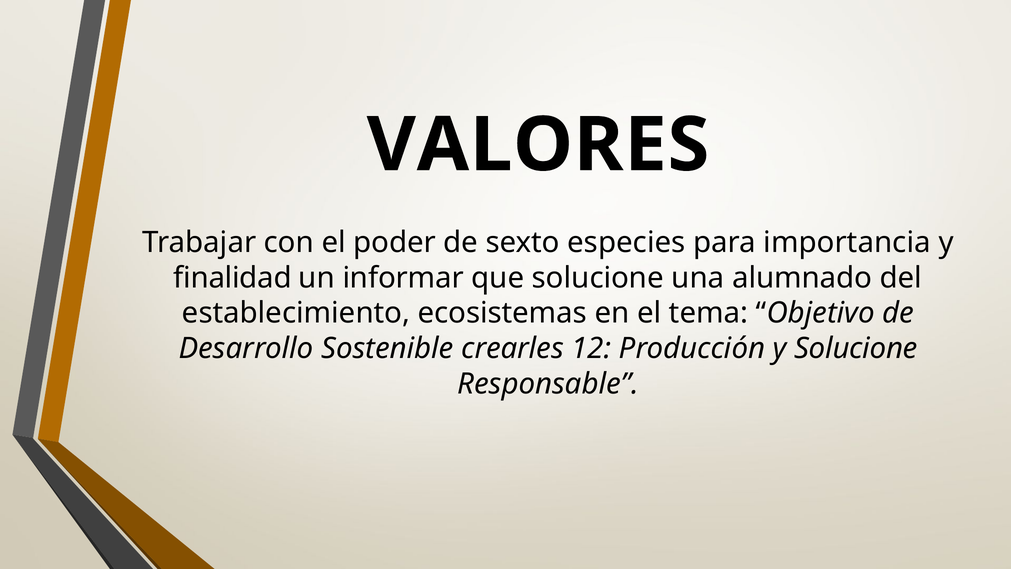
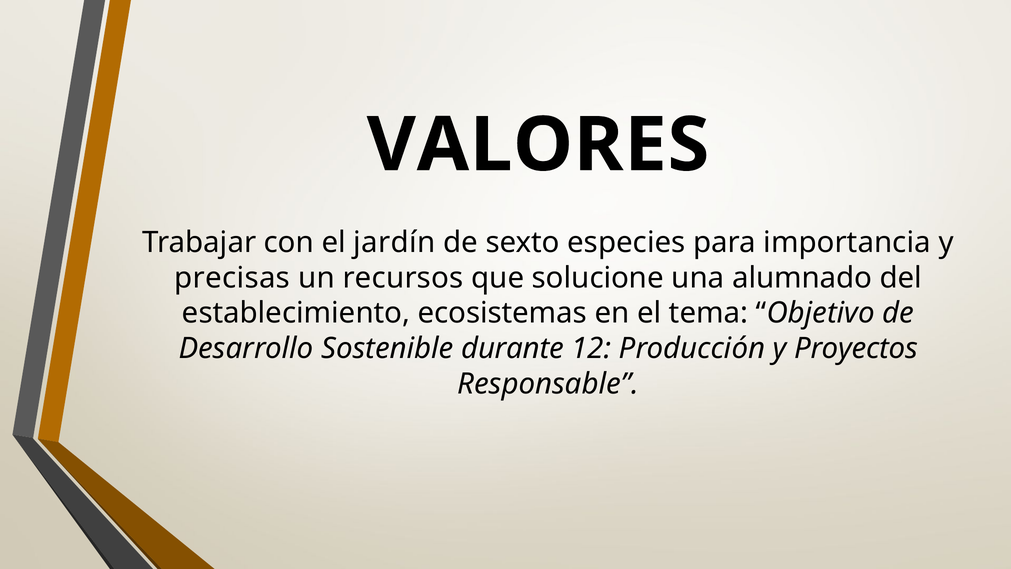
poder: poder -> jardín (394, 242)
finalidad: finalidad -> precisas (232, 278)
informar: informar -> recursos (403, 278)
crearles: crearles -> durante (513, 348)
y Solucione: Solucione -> Proyectos (856, 348)
